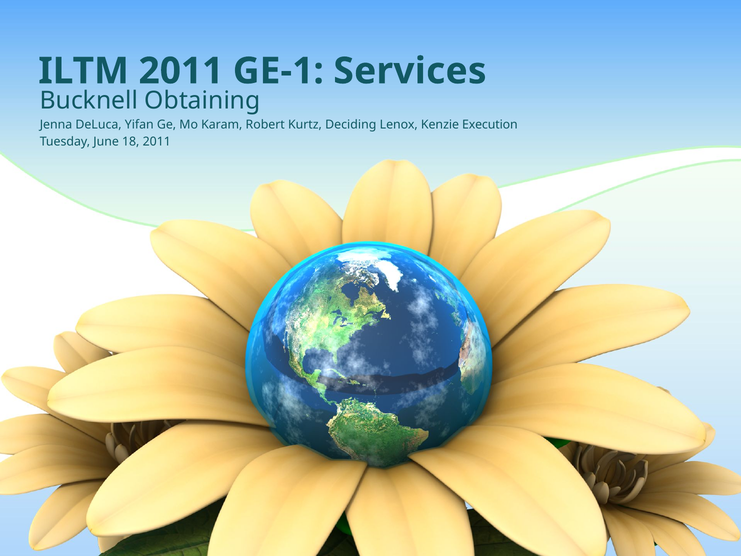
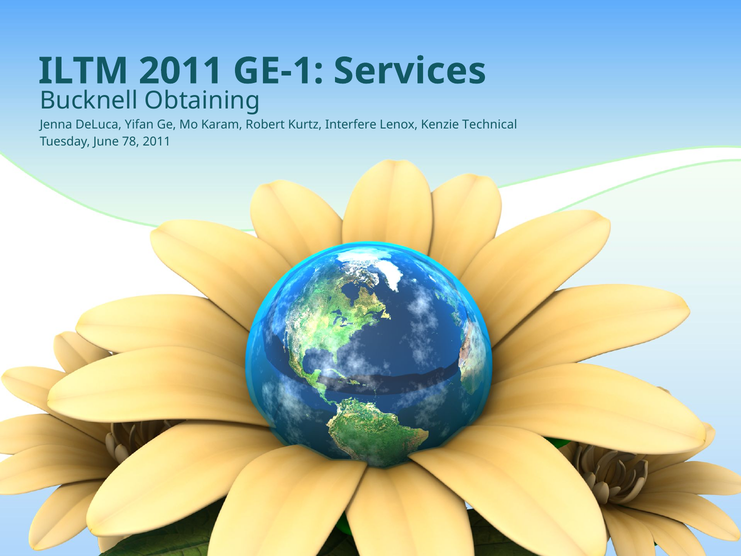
Deciding: Deciding -> Interfere (351, 124)
Execution: Execution -> Technical (490, 124)
18: 18 -> 78 (131, 142)
